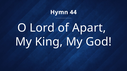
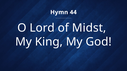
Apart: Apart -> Midst (89, 28)
